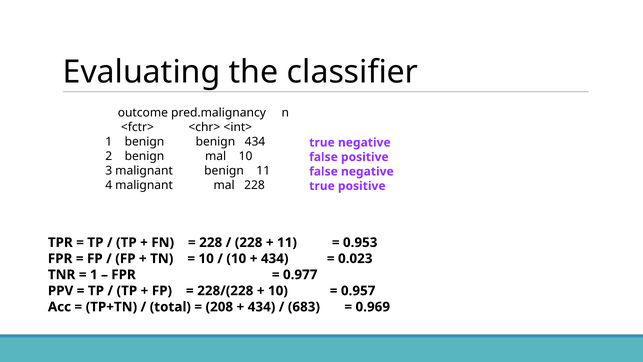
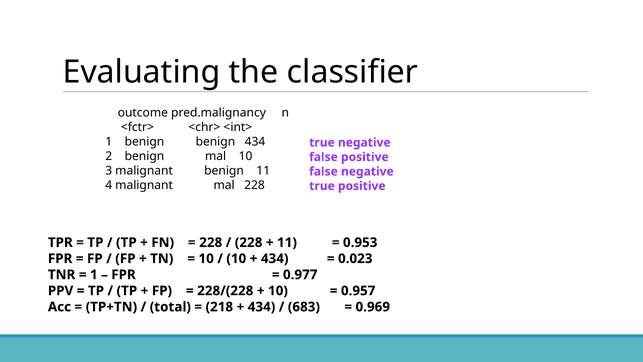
208: 208 -> 218 (219, 307)
